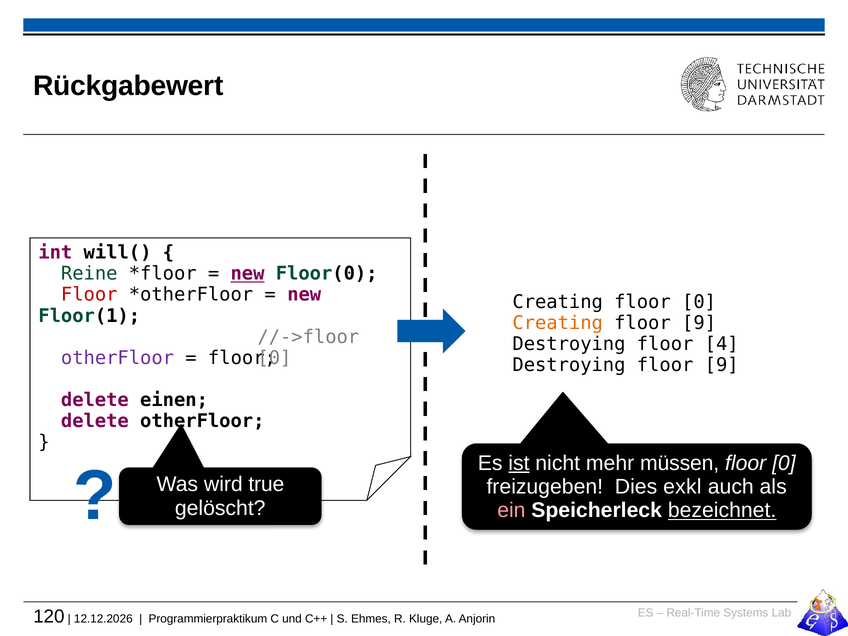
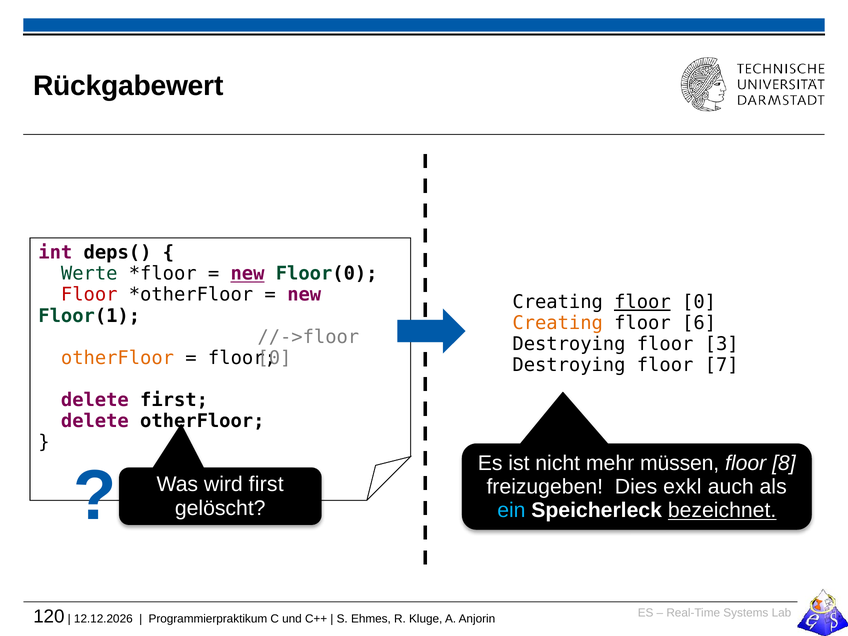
will(: will( -> deps( (118, 253)
Reine: Reine -> Werte (89, 274)
floor underline: none -> present (642, 302)
9: 9 -> 6 (699, 323)
4: 4 -> 3 (722, 344)
otherFloor colour: purple -> orange (118, 358)
Destroying floor 9: 9 -> 7 (722, 365)
delete einen: einen -> first (174, 400)
ist underline: present -> none (519, 463)
0: 0 -> 8 (784, 463)
wird true: true -> first (266, 484)
ein colour: pink -> light blue (511, 510)
